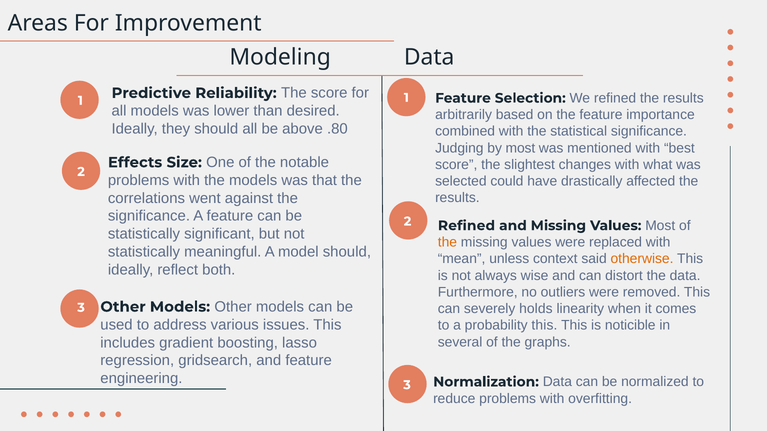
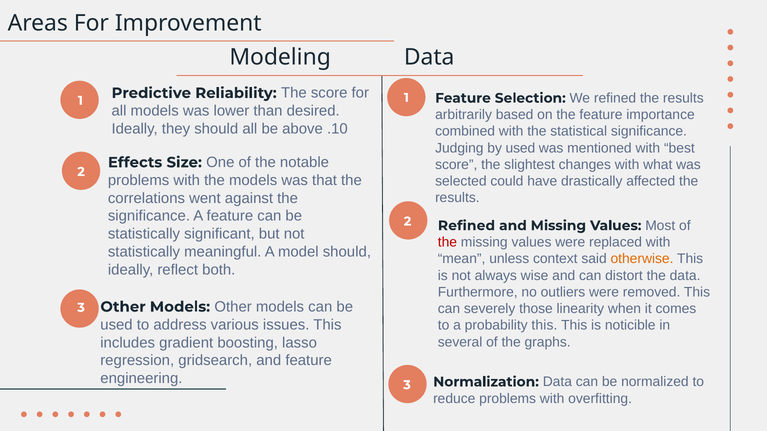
.80: .80 -> .10 (337, 129)
by most: most -> used (520, 148)
the colour: orange -> red (447, 242)
holds: holds -> those (536, 309)
